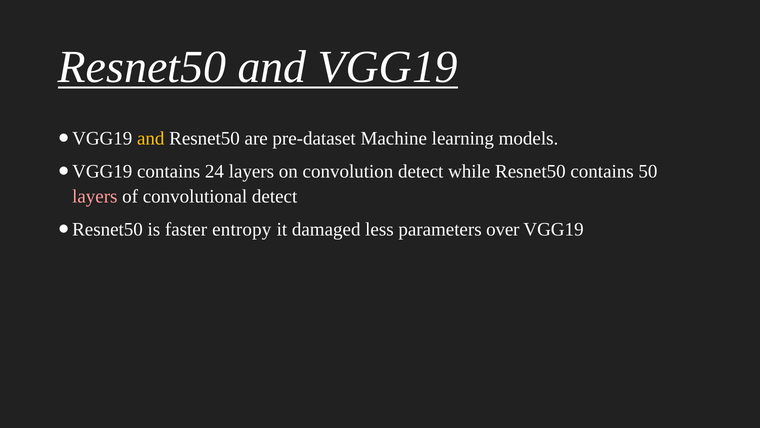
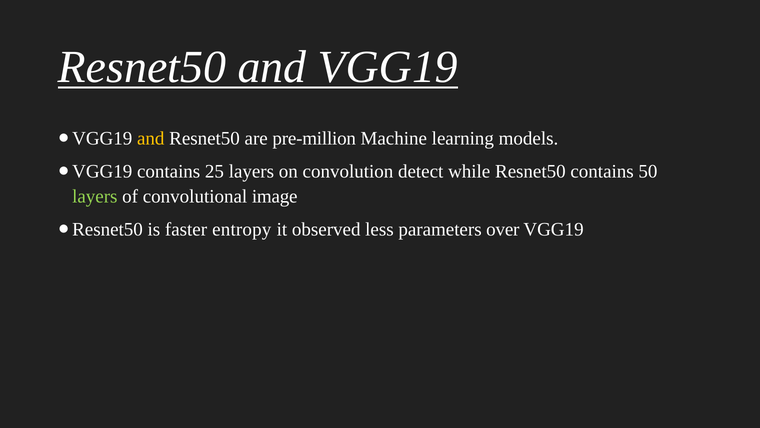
pre-dataset: pre-dataset -> pre-million (314, 138)
24: 24 -> 25 (214, 171)
layers colour: pink -> light green (95, 196)
convolutional detect: detect -> image (275, 196)
damaged: damaged -> observed (326, 229)
